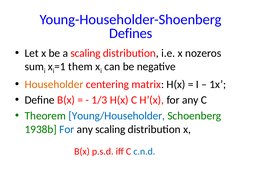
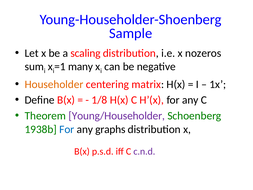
Defines: Defines -> Sample (131, 33)
them: them -> many (81, 67)
1/3: 1/3 -> 1/8 (99, 100)
Young/Householder colour: blue -> purple (117, 116)
any scaling: scaling -> graphs (110, 129)
c.n.d colour: blue -> purple (144, 151)
